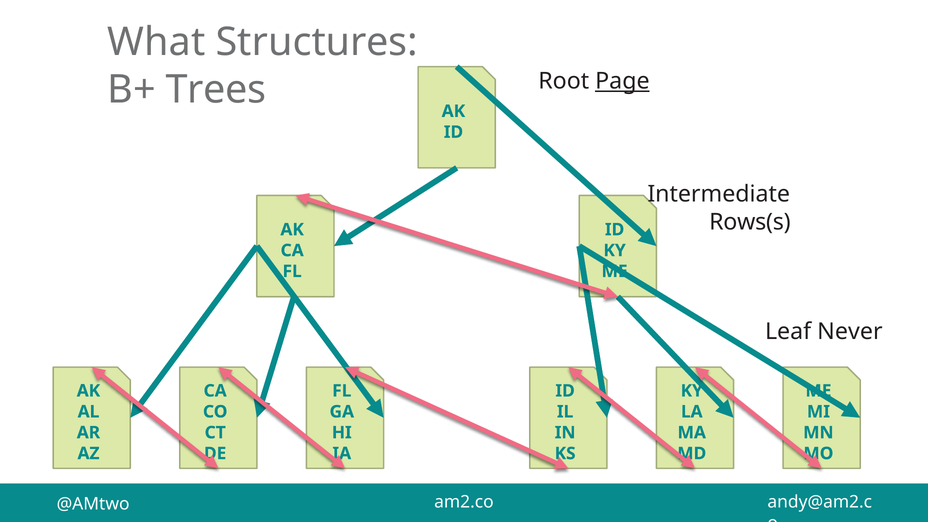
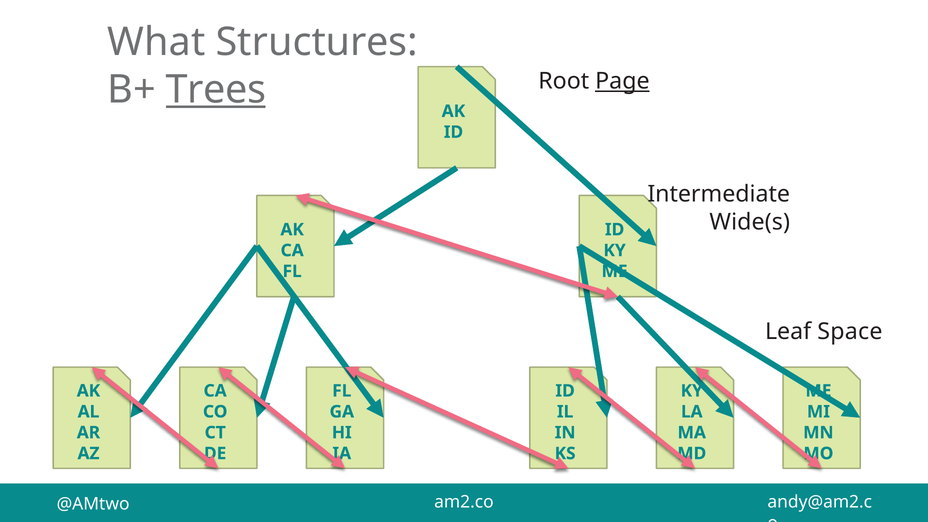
Trees underline: none -> present (216, 90)
Rows(s: Rows(s -> Wide(s (750, 222)
Never: Never -> Space (850, 331)
